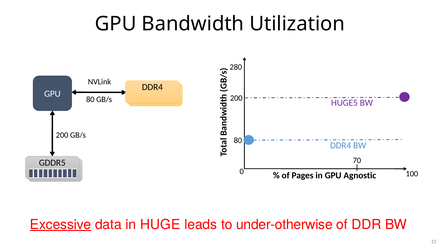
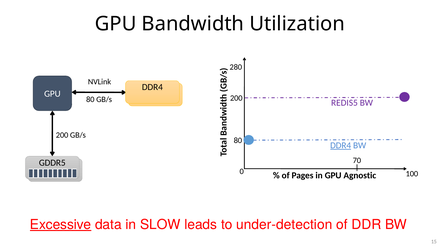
HUGE5: HUGE5 -> REDIS5 (344, 103)
DDR4 underline: none -> present (341, 145)
HUGE: HUGE -> SLOW (160, 224)
under-otherwise: under-otherwise -> under-detection (284, 224)
